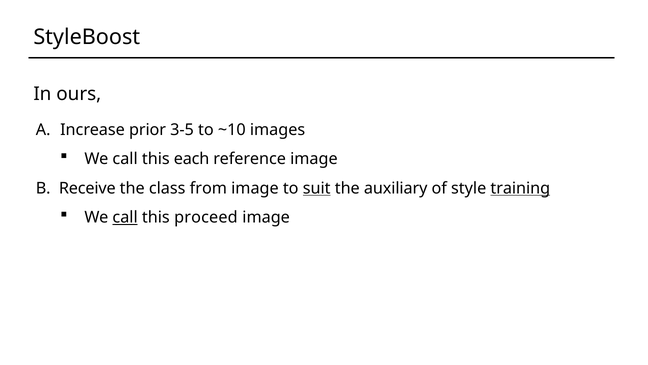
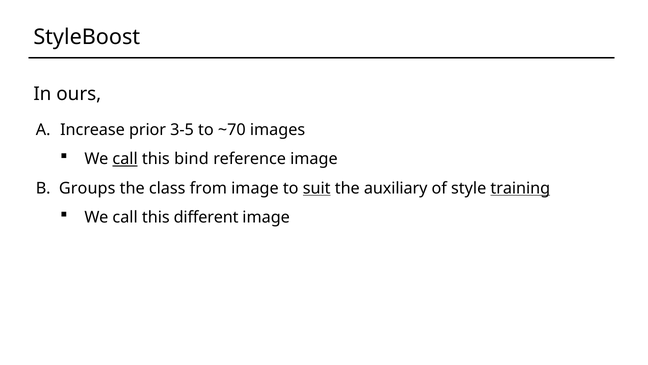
~10: ~10 -> ~70 (232, 130)
call underline: none -> present (125, 159)
each: each -> bind (191, 159)
Receive: Receive -> Groups (87, 188)
call underline: present -> none (125, 217)
proceed: proceed -> different (206, 217)
